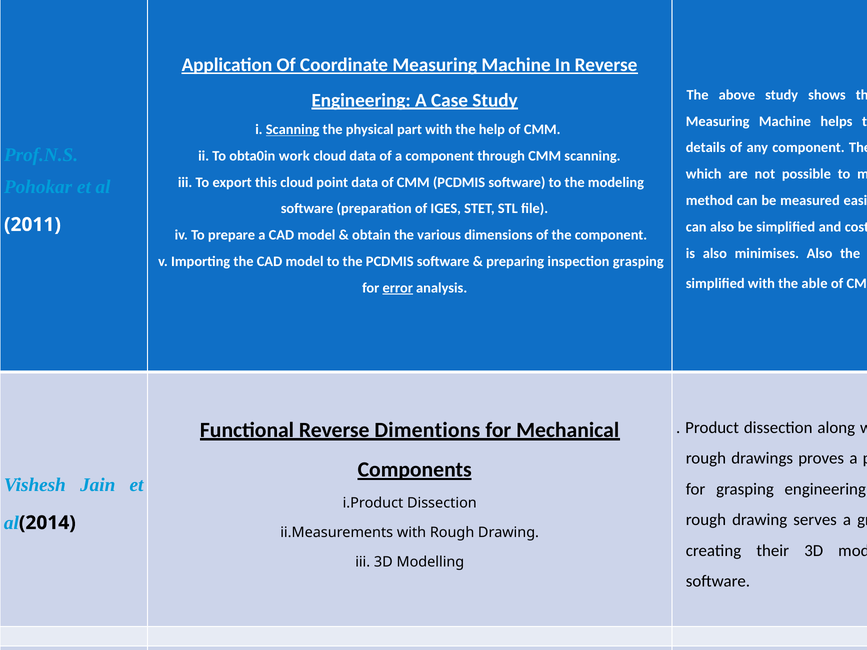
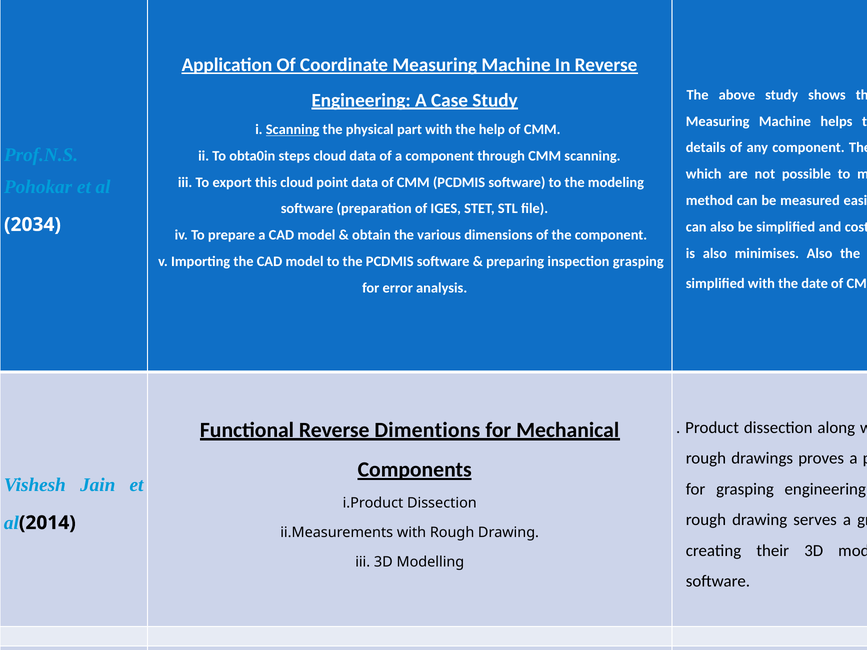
work: work -> steps (294, 156)
2011: 2011 -> 2034 (32, 225)
able: able -> date (815, 284)
error underline: present -> none (398, 288)
